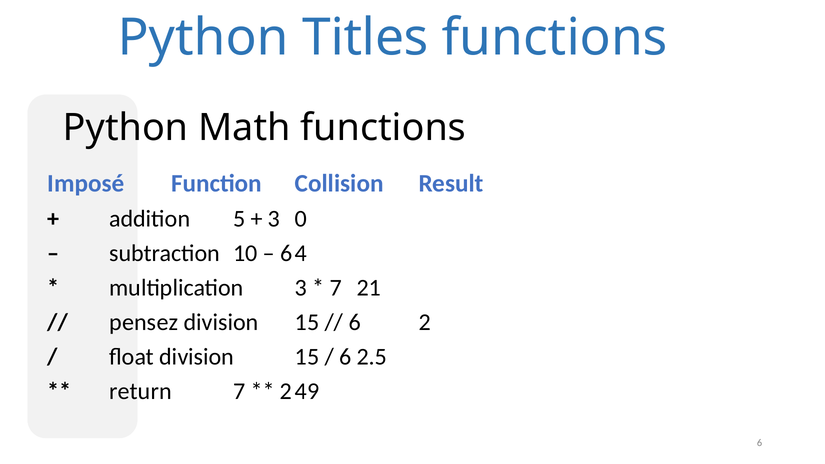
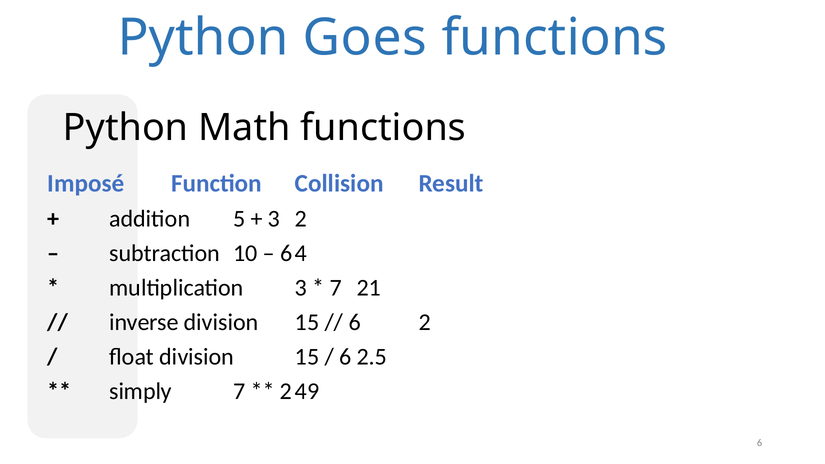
Titles: Titles -> Goes (365, 38)
3 0: 0 -> 2 (301, 219)
pensez: pensez -> inverse (144, 322)
return: return -> simply (141, 391)
